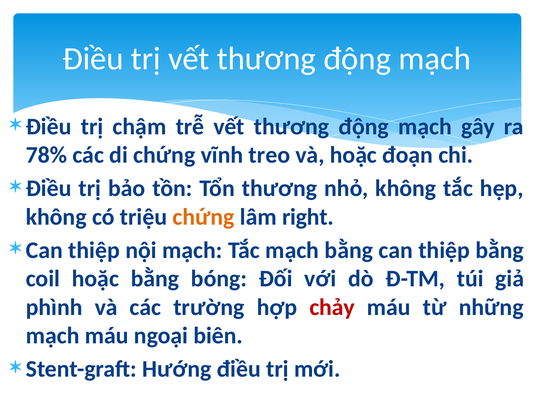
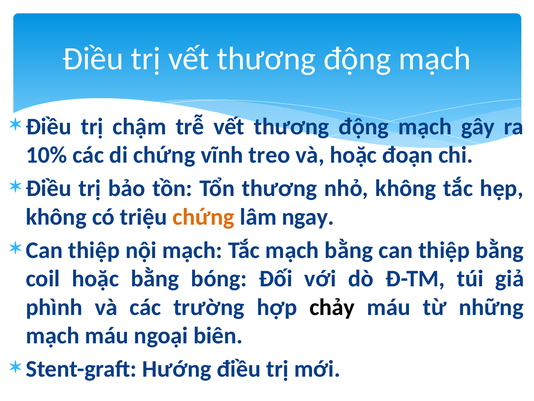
78%: 78% -> 10% (46, 155)
right: right -> ngay (308, 217)
chảy colour: red -> black (332, 307)
